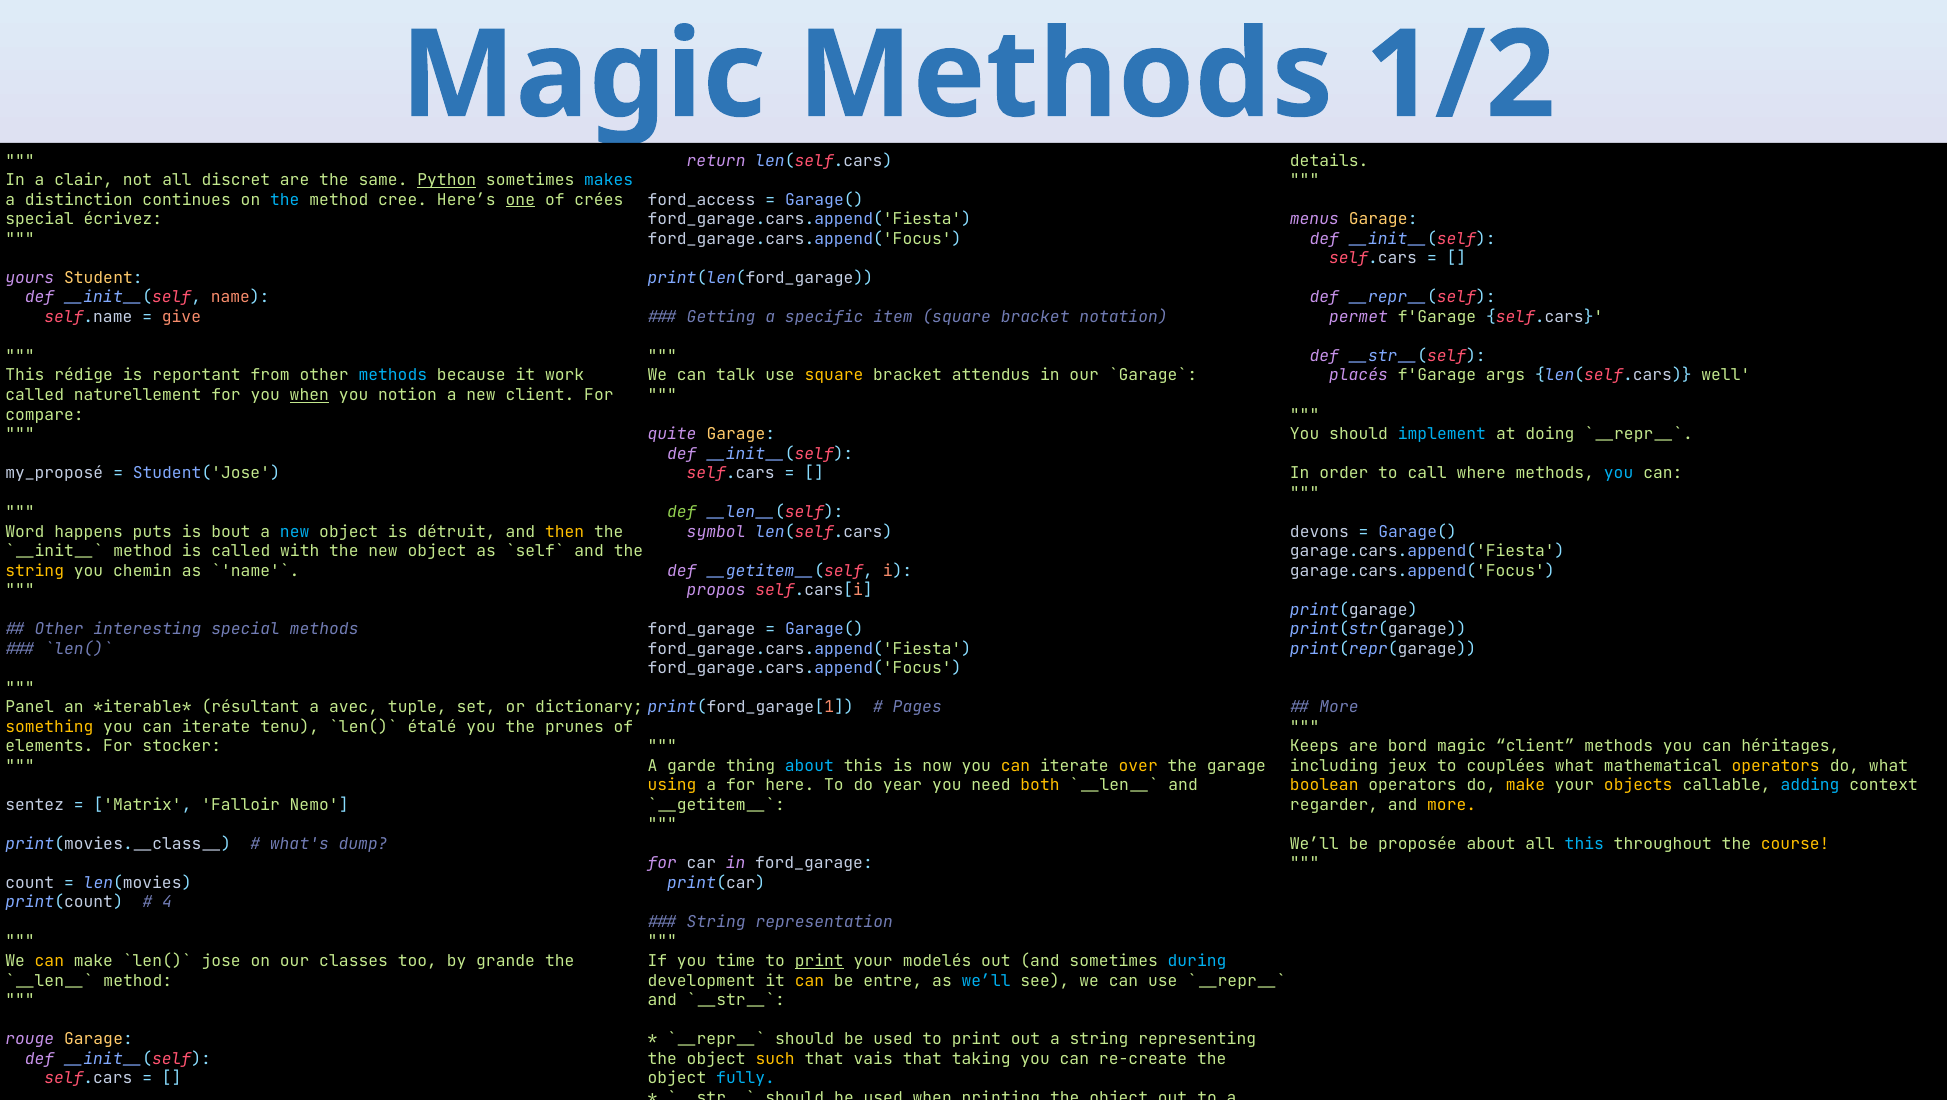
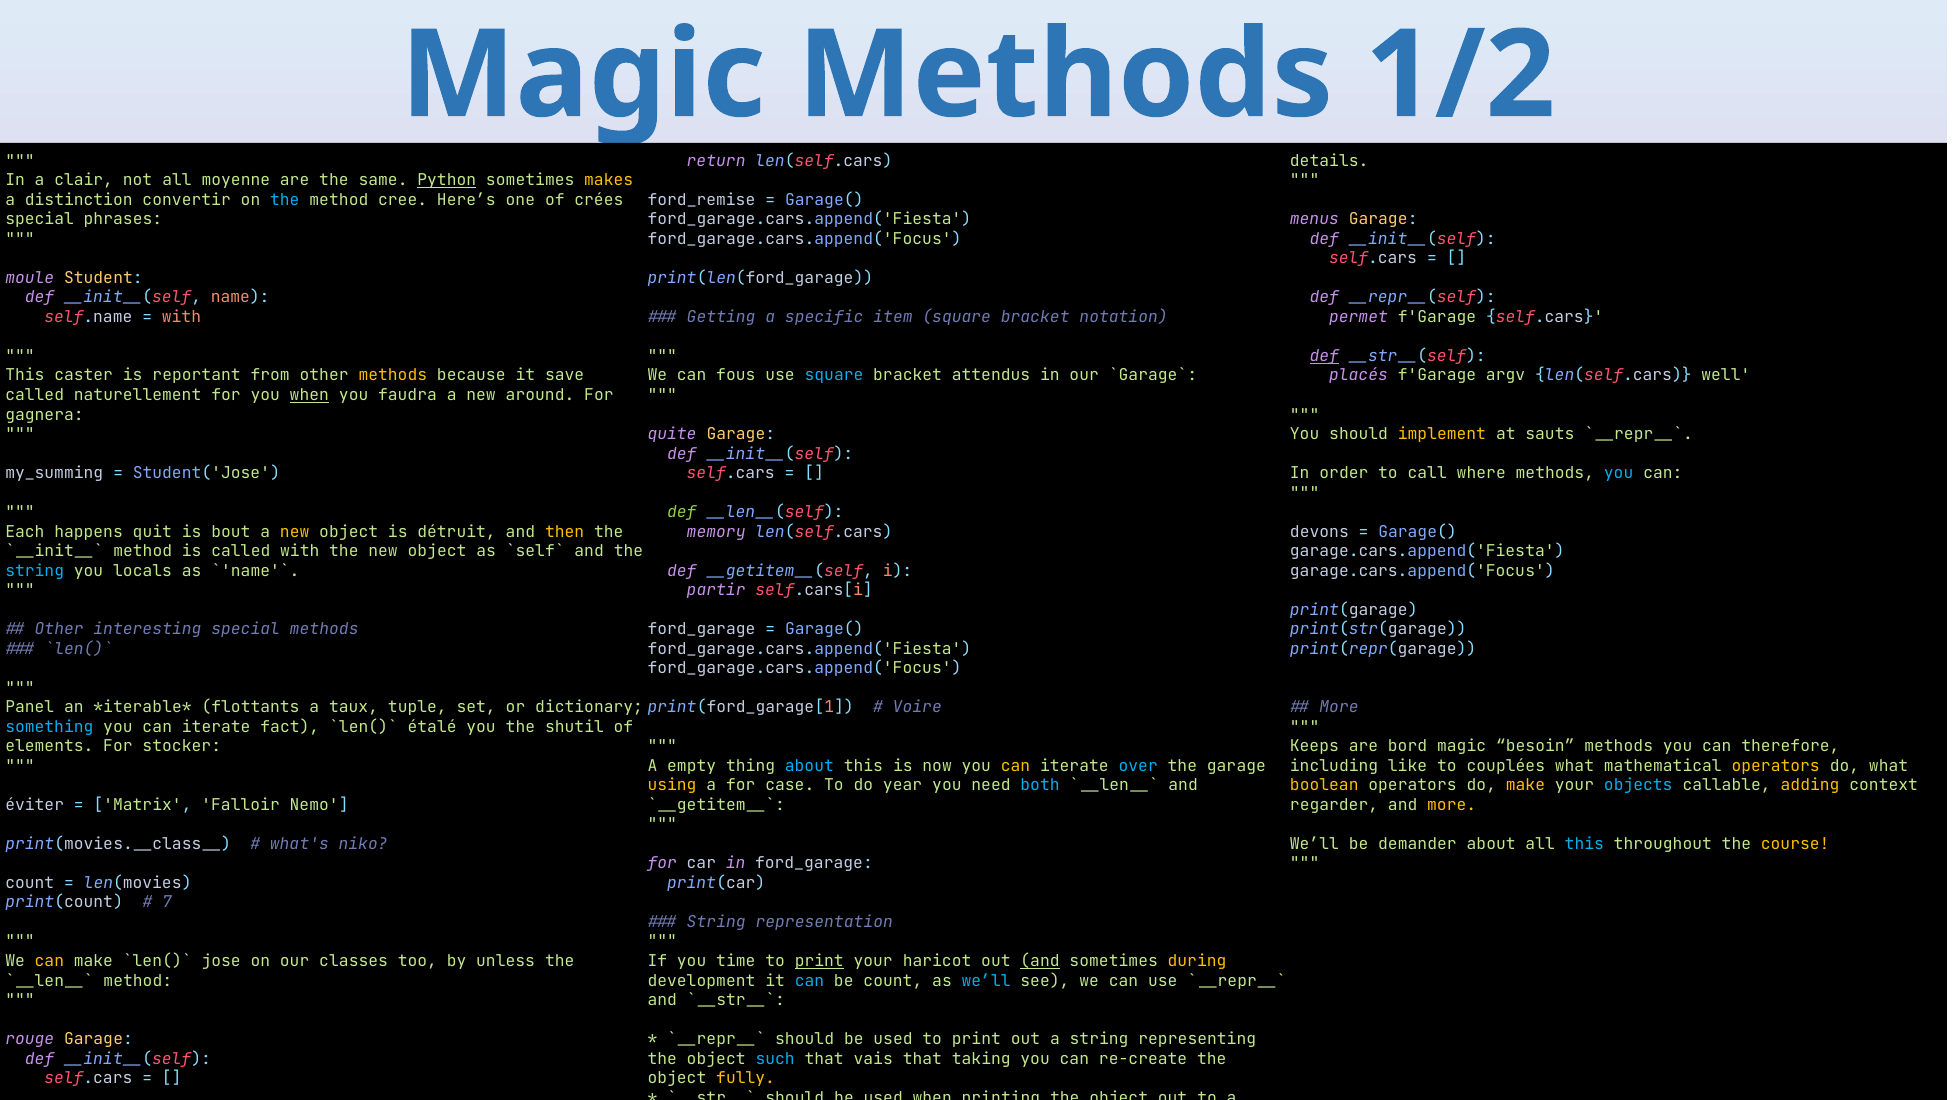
discret: discret -> moyenne (236, 180)
makes colour: light blue -> yellow (609, 180)
continues: continues -> convertir (187, 200)
one underline: present -> none (520, 200)
ford_access: ford_access -> ford_remise (701, 200)
écrivez: écrivez -> phrases (123, 220)
yours: yours -> moule (30, 278)
give: give -> with (181, 317)
def underline: none -> present (1324, 356)
rédige: rédige -> caster (84, 376)
methods colour: light blue -> yellow (393, 376)
work: work -> save (565, 376)
talk: talk -> fous (736, 376)
square colour: yellow -> light blue (834, 376)
args: args -> argv (1506, 376)
notion: notion -> faudra (407, 395)
new client: client -> around (540, 395)
compare: compare -> gagnera (44, 415)
implement colour: light blue -> yellow (1442, 434)
doing: doing -> sauts (1550, 434)
my_proposé: my_proposé -> my_summing (54, 473)
Word: Word -> Each (25, 532)
puts: puts -> quit (152, 532)
new colour: light blue -> yellow (295, 532)
symbol: symbol -> memory (716, 532)
string colour: yellow -> light blue (35, 571)
chemin: chemin -> locals (143, 571)
propos: propos -> partir (716, 590)
résultant: résultant -> flottants (251, 708)
avec: avec -> taux (354, 708)
Pages: Pages -> Voire (917, 708)
something colour: yellow -> light blue (49, 727)
tenu: tenu -> fact (290, 727)
prunes: prunes -> shutil (574, 727)
magic client: client -> besoin (1535, 747)
héritages: héritages -> therefore (1790, 747)
garde: garde -> empty (692, 766)
over colour: yellow -> light blue (1138, 766)
jeux: jeux -> like (1408, 766)
here: here -> case (790, 786)
both colour: yellow -> light blue (1040, 786)
objects colour: yellow -> light blue (1638, 786)
adding colour: light blue -> yellow (1810, 786)
sentez: sentez -> éviter (35, 805)
dump: dump -> niko (363, 844)
proposée: proposée -> demander (1417, 844)
4: 4 -> 7 (167, 903)
grande: grande -> unless (506, 961)
modelés: modelés -> haricot (937, 961)
and underline: none -> present (1040, 961)
during colour: light blue -> yellow (1197, 961)
can colour: yellow -> light blue (809, 981)
be entre: entre -> count (893, 981)
such colour: yellow -> light blue (775, 1059)
fully colour: light blue -> yellow (746, 1078)
